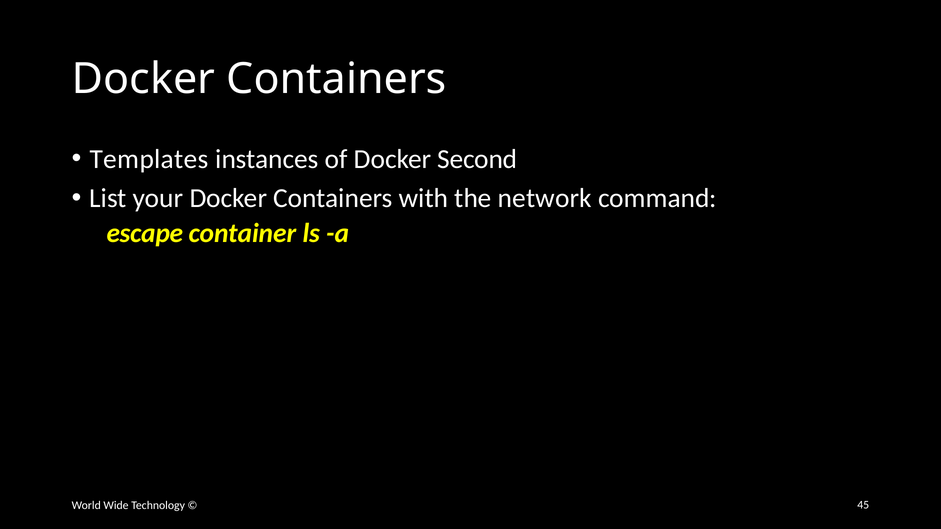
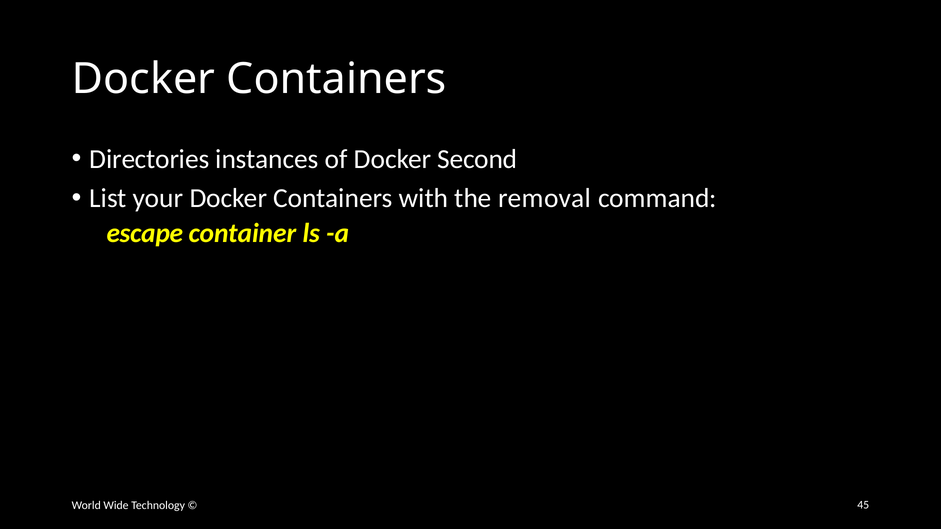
Templates: Templates -> Directories (149, 159)
network: network -> removal (545, 199)
